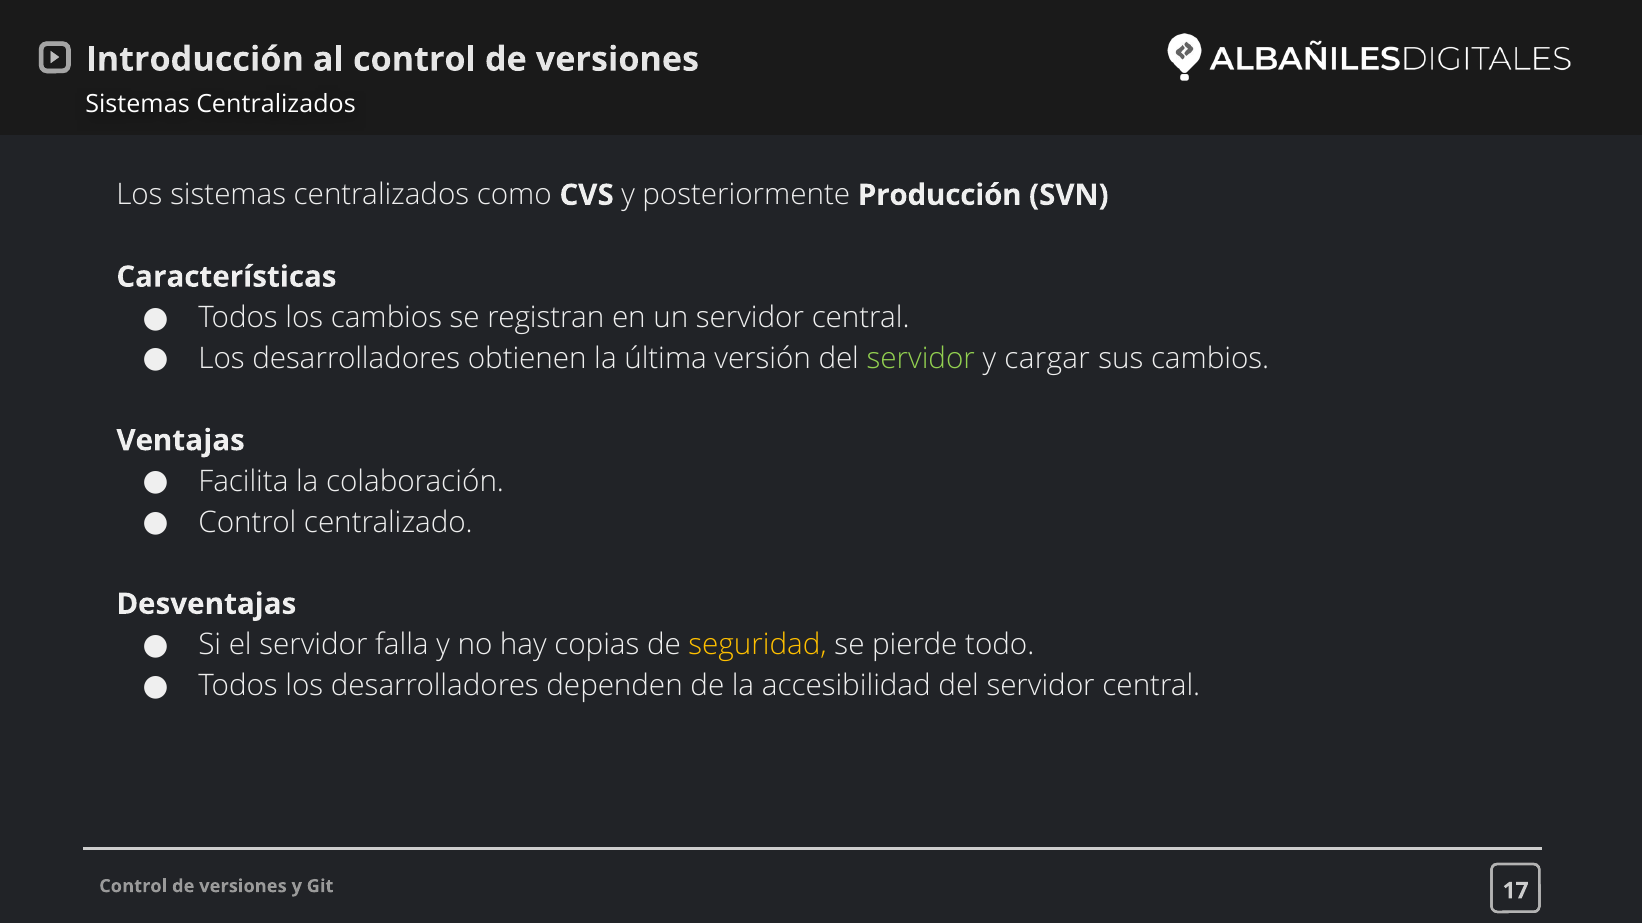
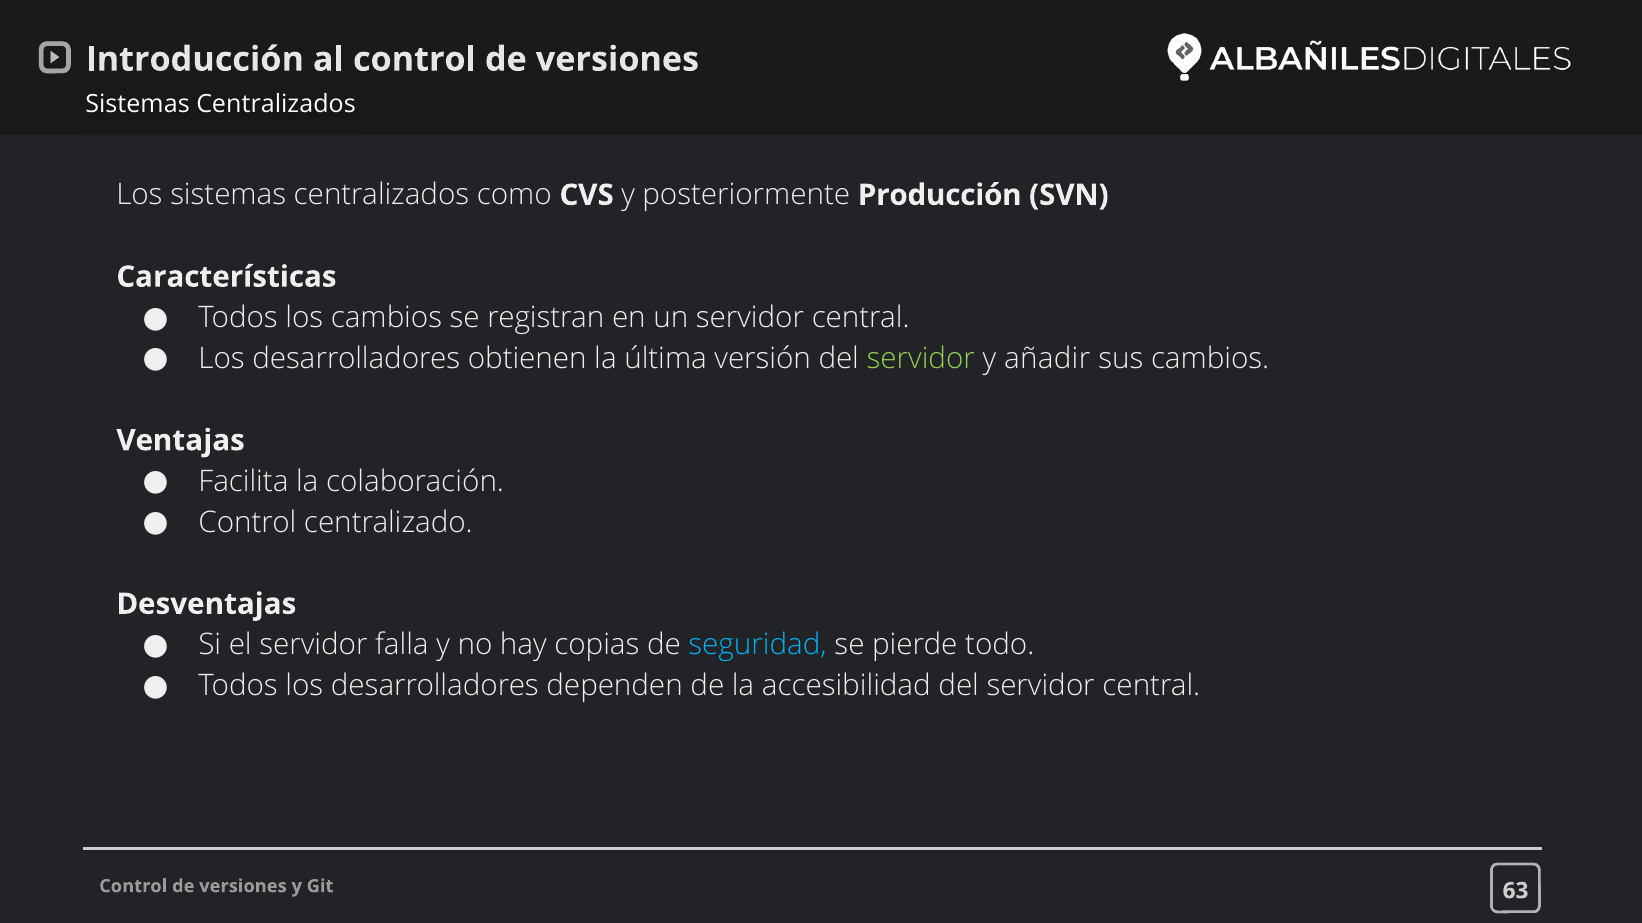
cargar: cargar -> añadir (1047, 359)
seguridad colour: yellow -> light blue (758, 645)
17: 17 -> 63 (1516, 891)
